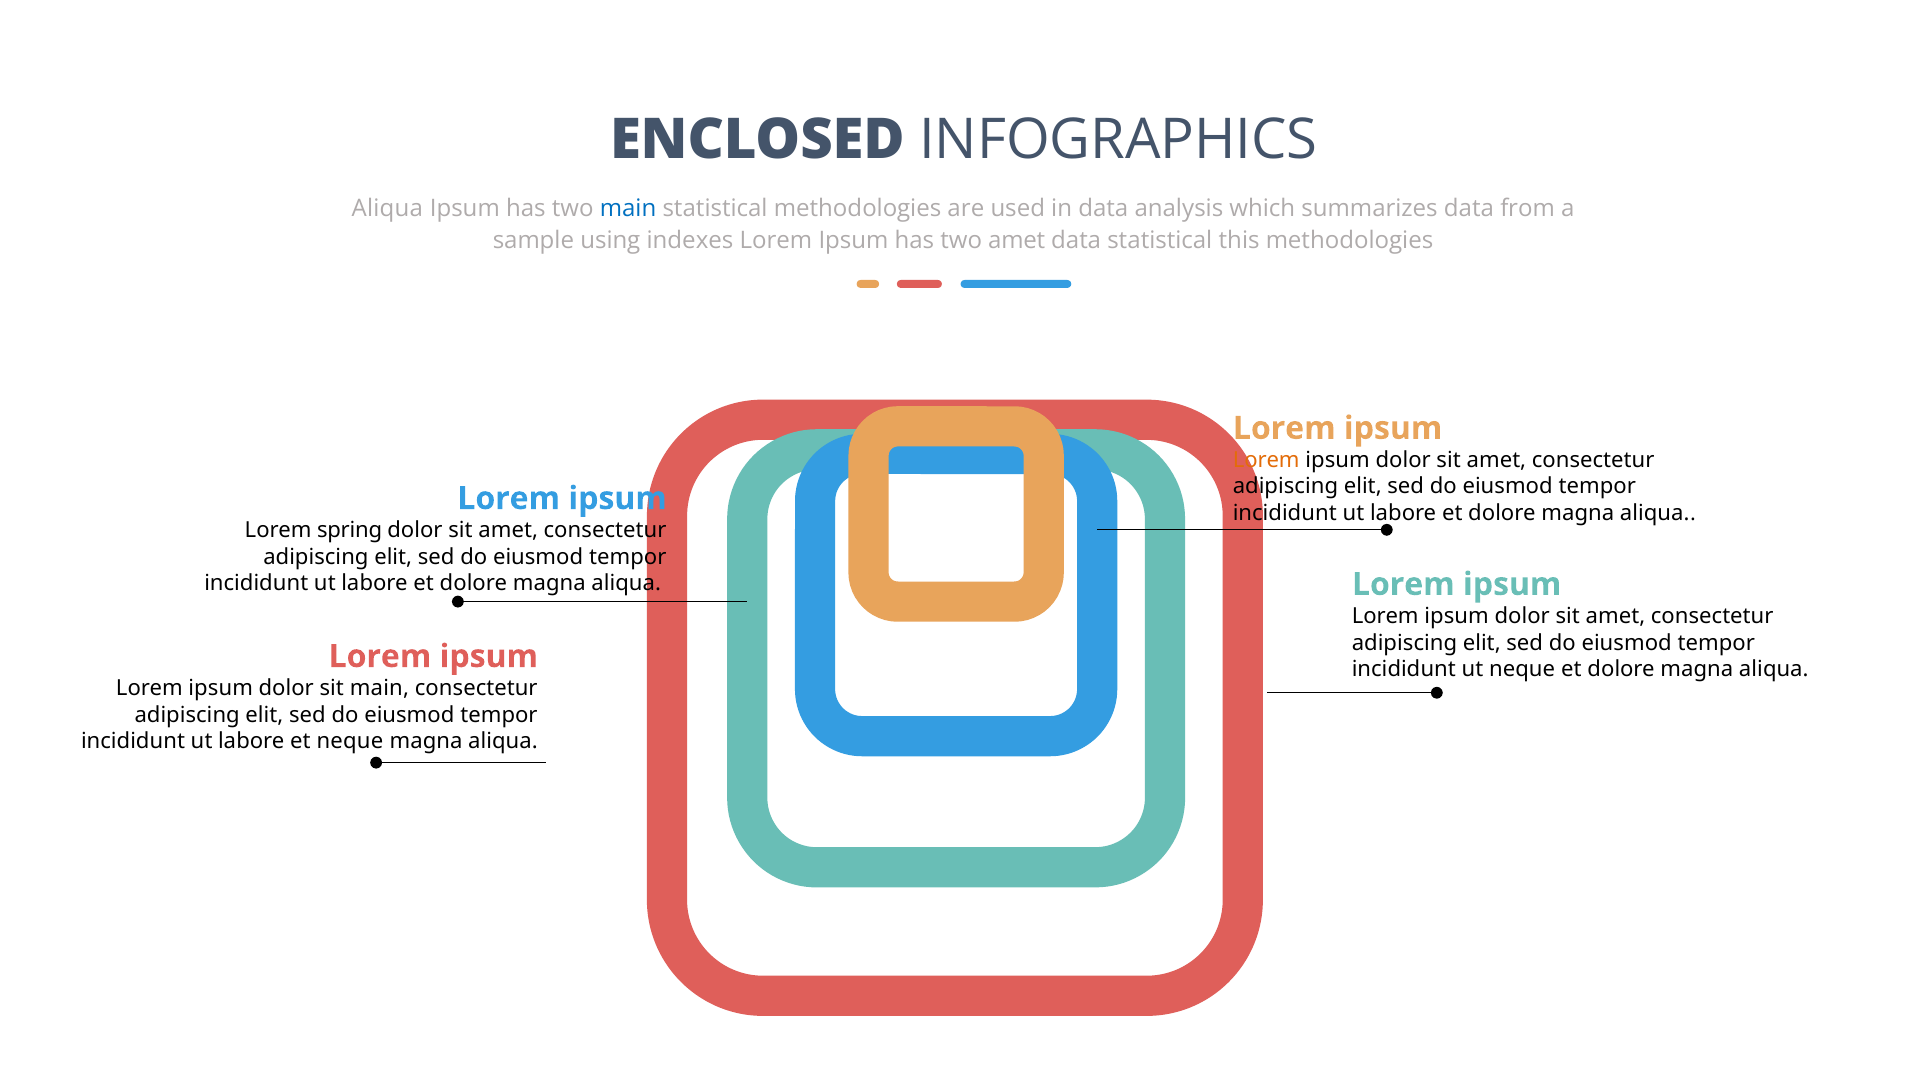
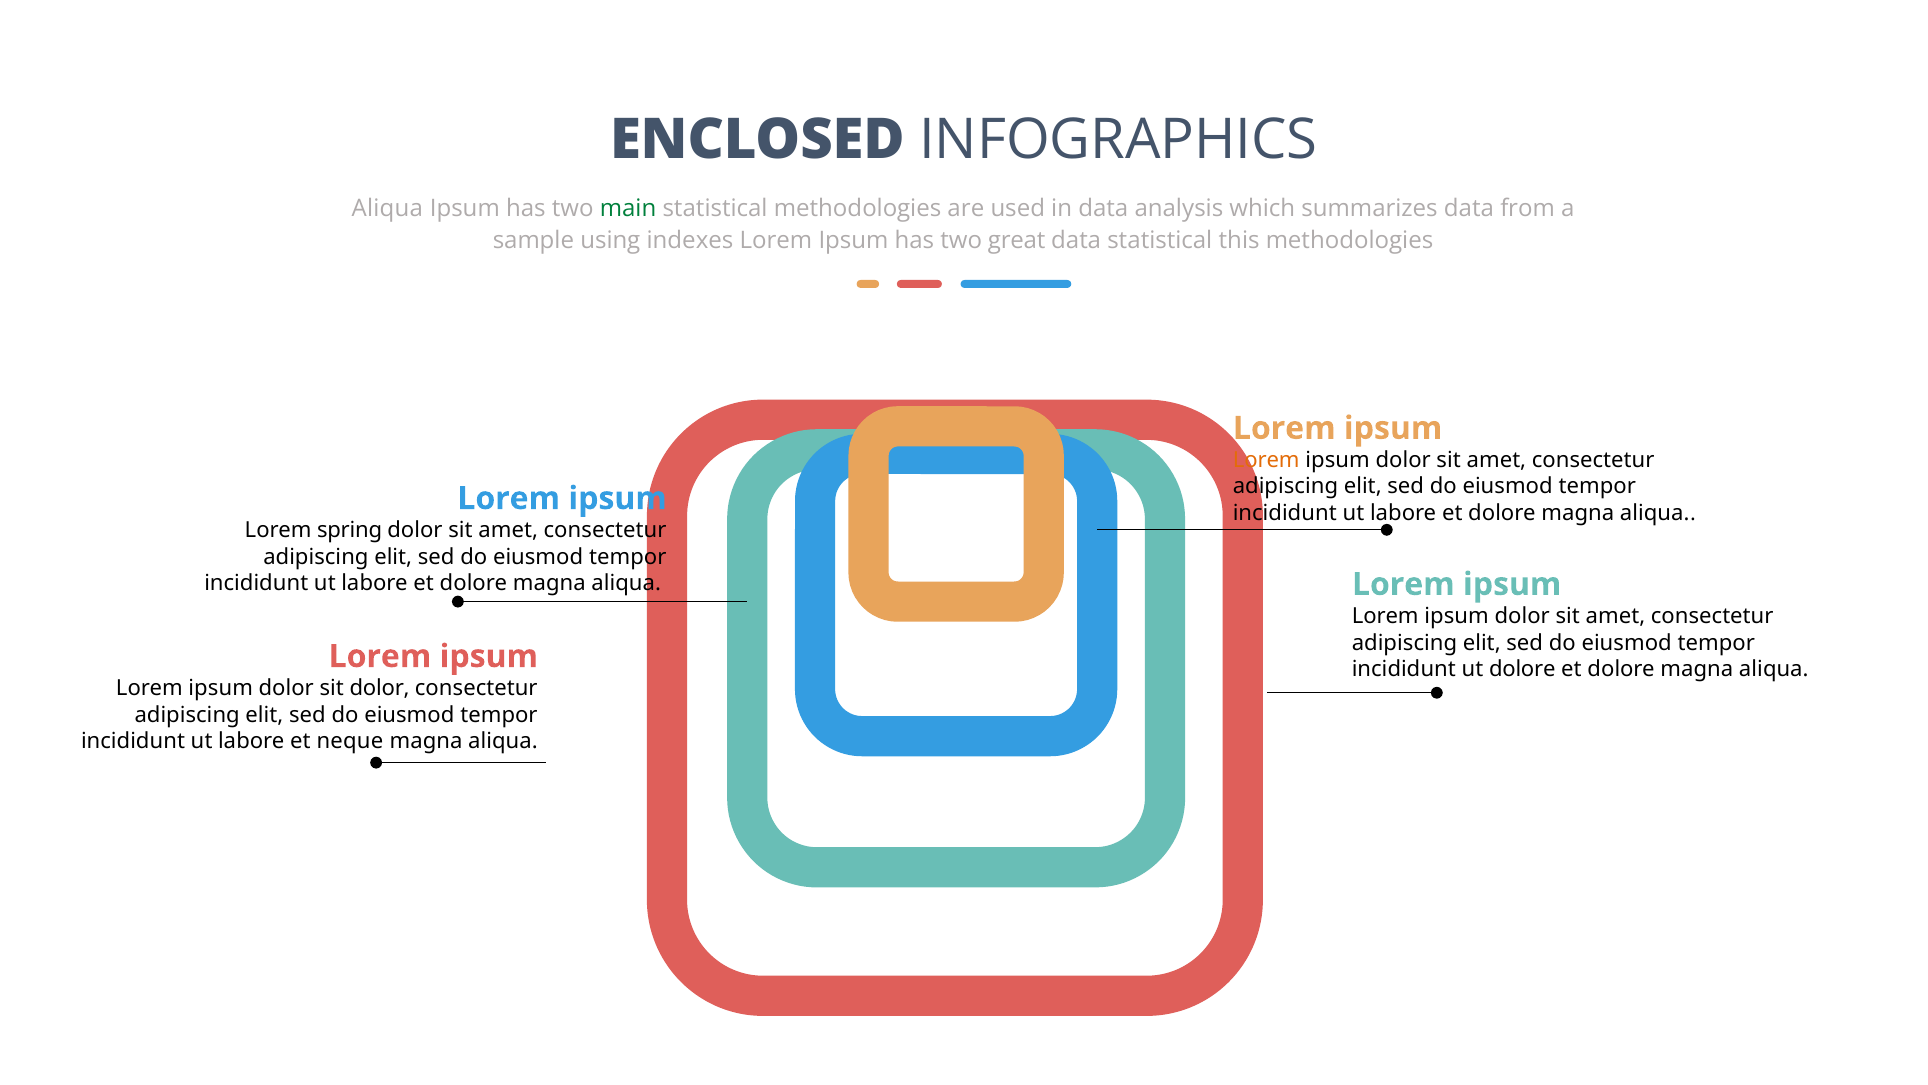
main colour: blue -> green (628, 209)
two amet: amet -> great (1017, 240)
ut neque: neque -> dolore (1522, 669)
sit main: main -> dolor (380, 688)
